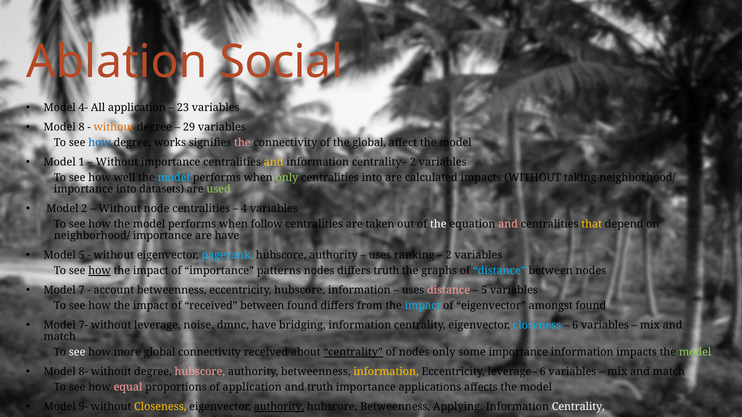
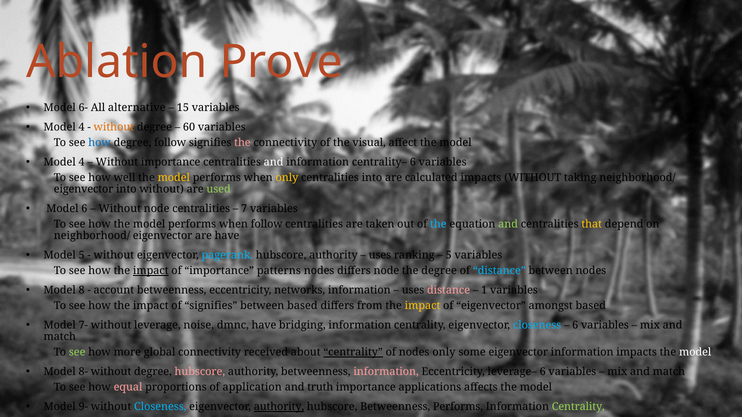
Social: Social -> Prove (281, 62)
4-: 4- -> 6- (83, 108)
All application: application -> alternative (137, 108)
23: 23 -> 15 (183, 108)
8: 8 -> 4 (82, 127)
29: 29 -> 60 (189, 127)
degree works: works -> follow (170, 143)
the global: global -> visual (369, 143)
1: 1 -> 4 (82, 162)
and colour: yellow -> white (274, 162)
centrality– 2: 2 -> 6 (413, 162)
model colour: light blue -> yellow (174, 178)
only colour: light green -> yellow (287, 178)
importance: importance -> eigenvector (84, 189)
into datasets: datasets -> without (162, 189)
Model 2: 2 -> 6 (84, 209)
4: 4 -> 7 (244, 209)
the colour: white -> light blue (438, 224)
and colour: pink -> light green (508, 224)
importance: importance -> eigenvector (163, 236)
2: 2 -> 5 (449, 255)
how underline: present -> none (100, 271)
impact underline: none -> present (151, 271)
differs truth: truth -> node (386, 271)
the graphs: graphs -> degree (439, 271)
7: 7 -> 8 (82, 290)
eccentricity hubscore: hubscore -> networks (300, 290)
5: 5 -> 1 (484, 290)
of received: received -> signifies (211, 306)
between found: found -> based (302, 306)
impact colour: light blue -> yellow (422, 306)
amongst found: found -> based (591, 306)
see colour: white -> light green (77, 353)
some importance: importance -> eigenvector (518, 353)
model colour: light green -> white (695, 353)
information colour: yellow -> pink (386, 372)
Closeness colour: yellow -> light blue (160, 407)
Betweenness Applying: Applying -> Performs (458, 407)
Centrality colour: white -> light green (578, 407)
